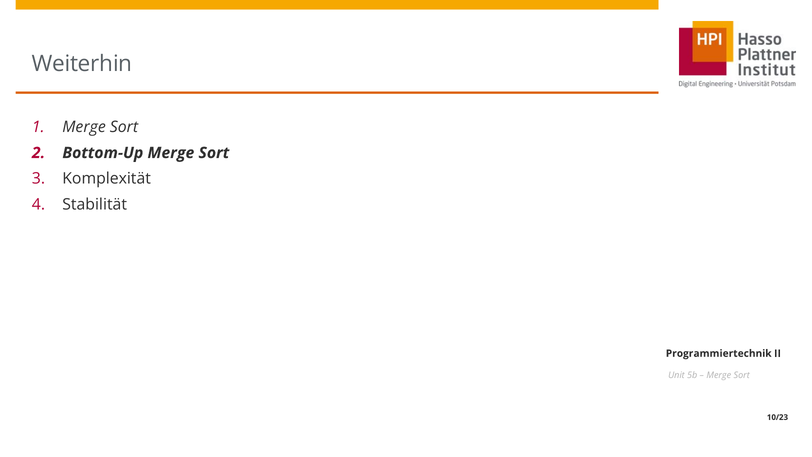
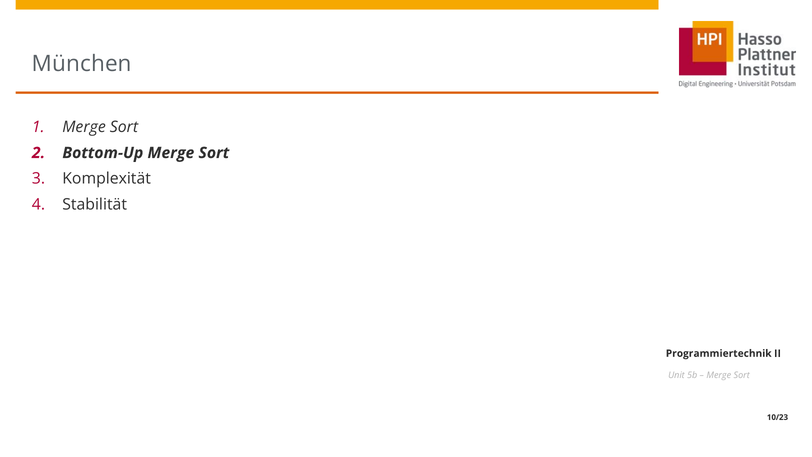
Weiterhin: Weiterhin -> München (82, 64)
